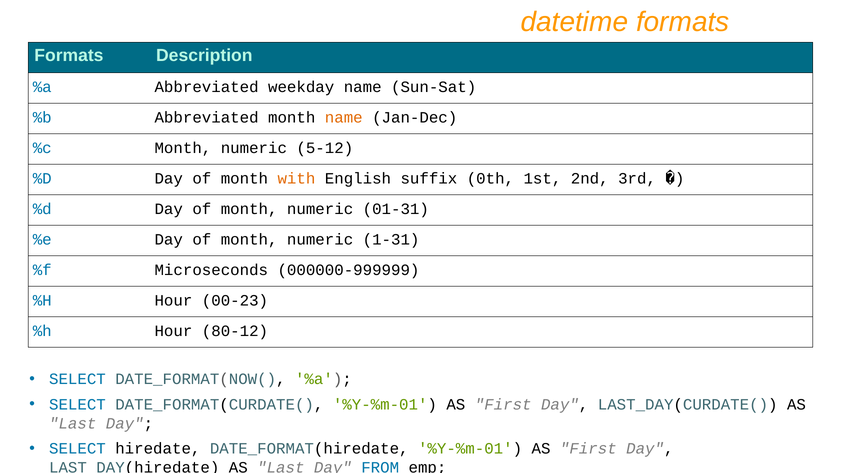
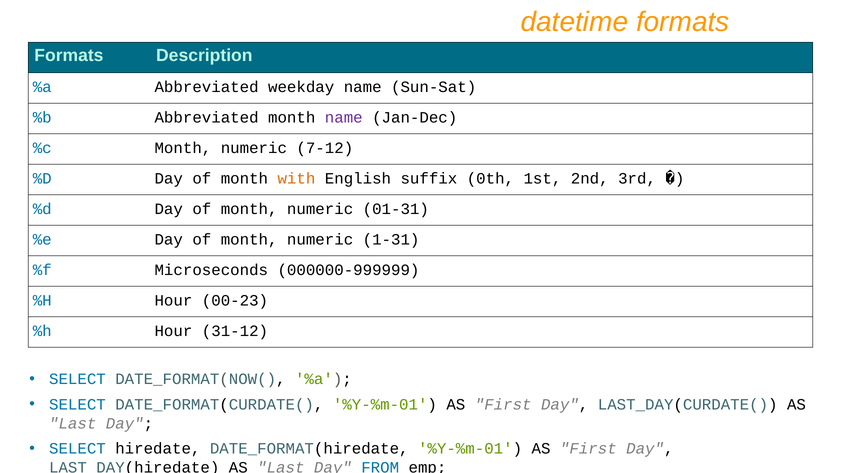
name colour: orange -> purple (344, 117)
5-12: 5-12 -> 7-12 (325, 148)
80-12: 80-12 -> 31-12 (235, 331)
